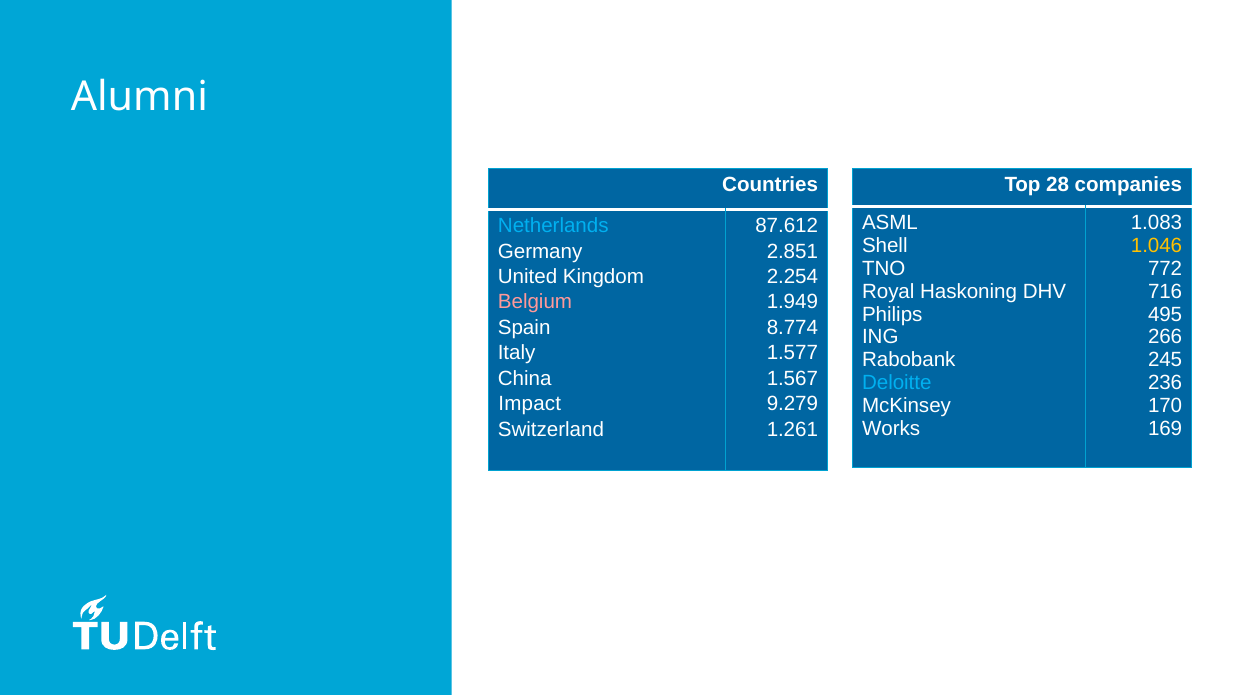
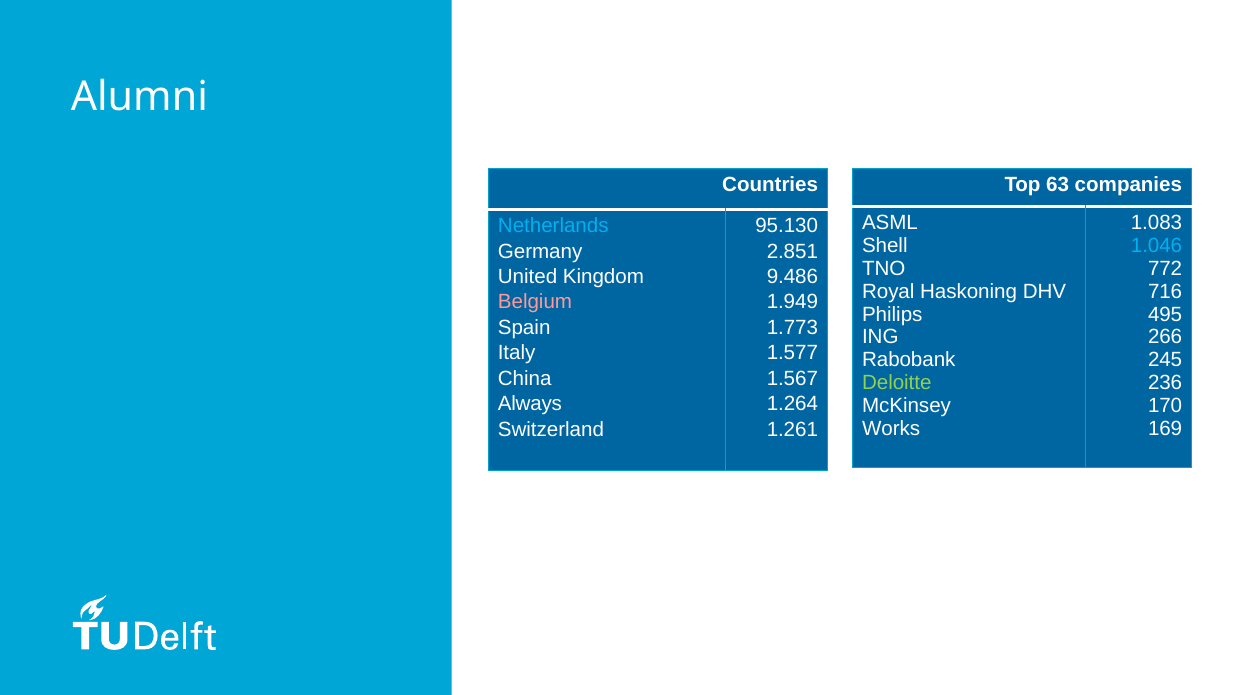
28: 28 -> 63 (1058, 185)
87.612: 87.612 -> 95.130 (787, 226)
1.046 colour: yellow -> light blue (1157, 246)
2.254: 2.254 -> 9.486 (792, 277)
8.774: 8.774 -> 1.773 (792, 328)
Deloitte colour: light blue -> light green (897, 383)
Impact: Impact -> Always (530, 404)
9.279: 9.279 -> 1.264 (792, 404)
